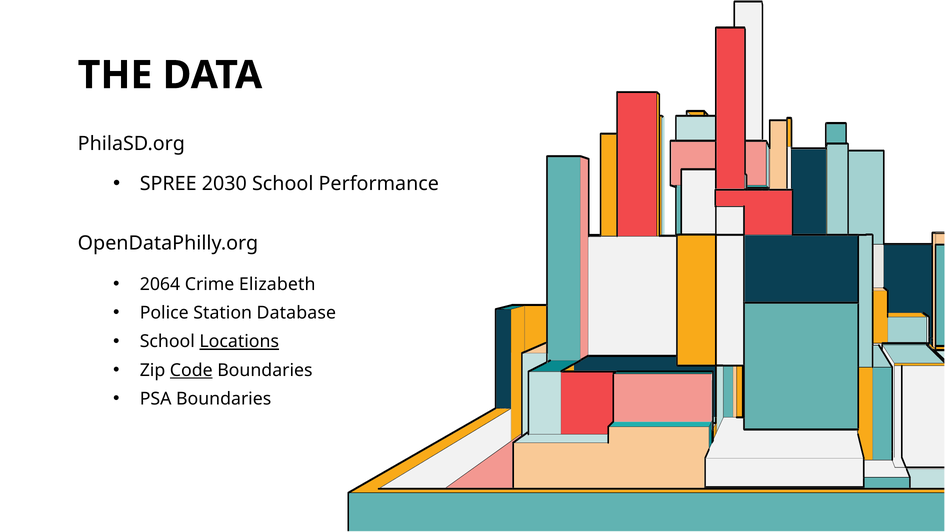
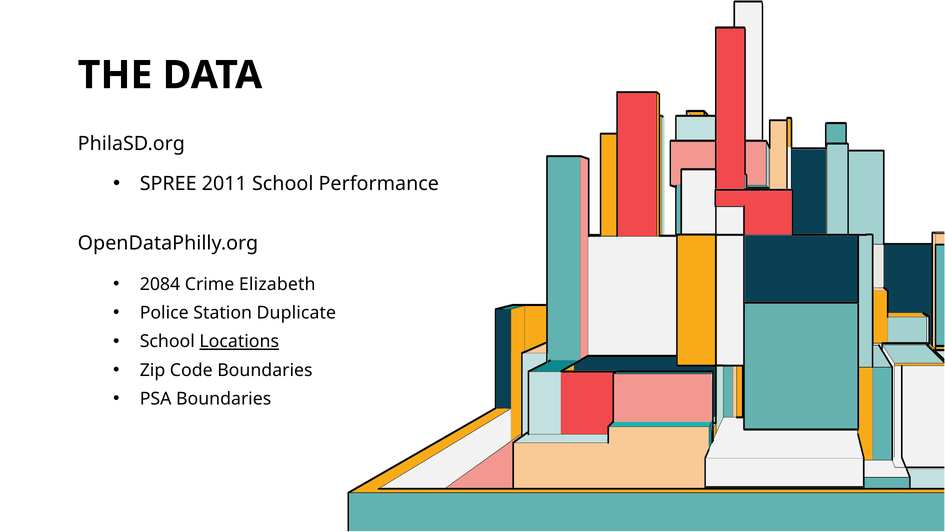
2030: 2030 -> 2011 (224, 184)
2064: 2064 -> 2084 (160, 284)
Database: Database -> Duplicate (296, 313)
Code underline: present -> none (191, 370)
